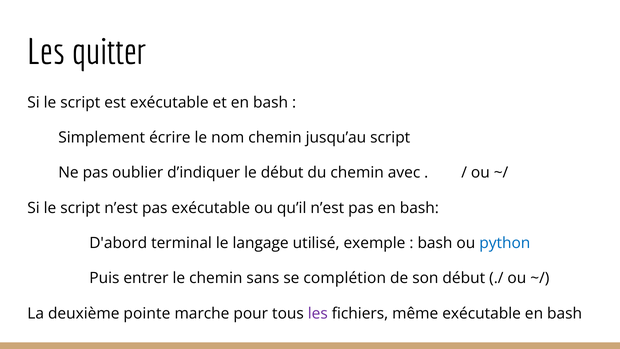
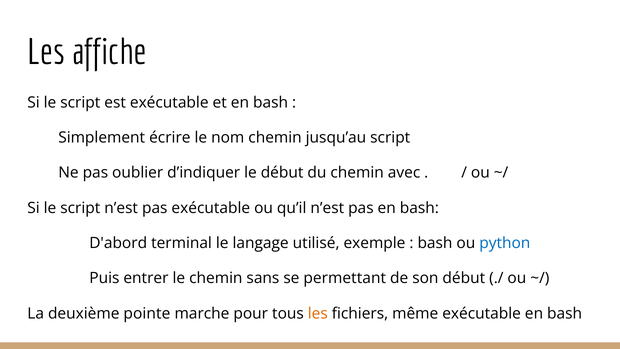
quitter: quitter -> affiche (109, 52)
complétion: complétion -> permettant (345, 278)
les colour: purple -> orange (318, 313)
